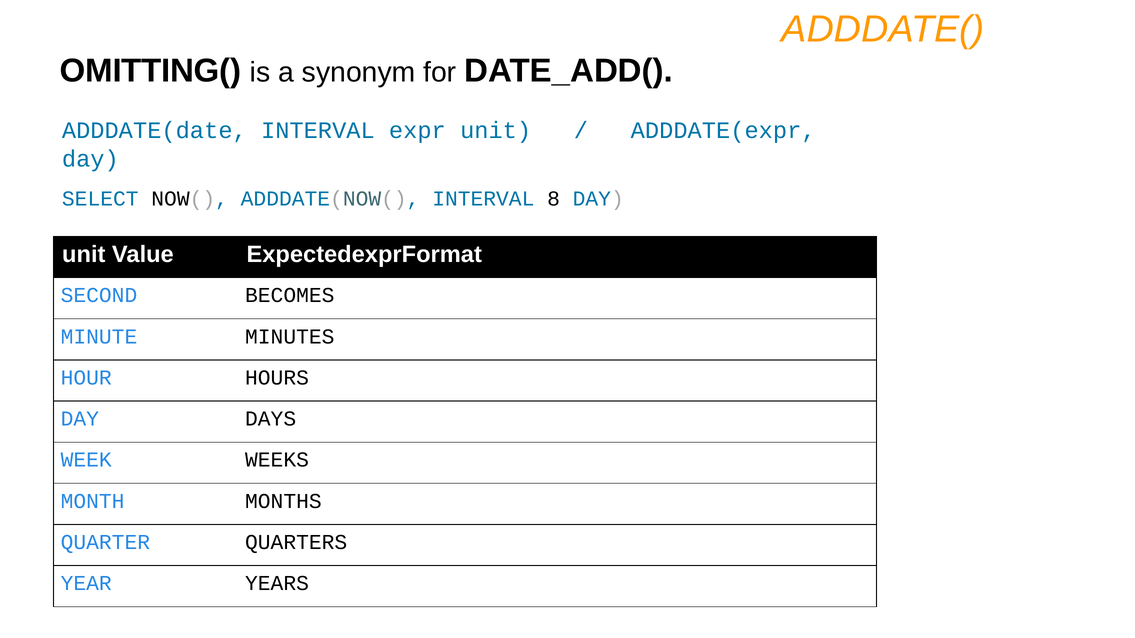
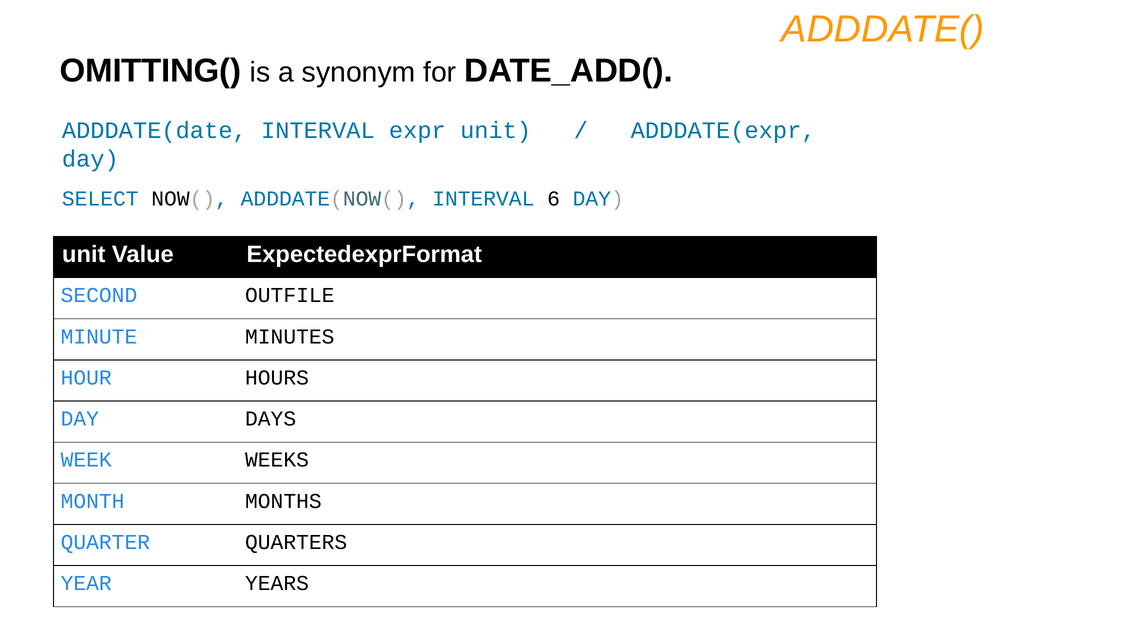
8: 8 -> 6 (554, 199)
BECOMES: BECOMES -> OUTFILE (290, 296)
